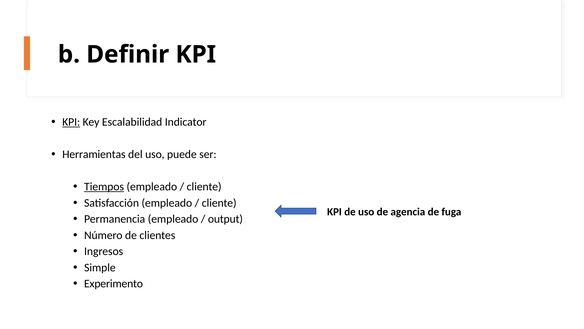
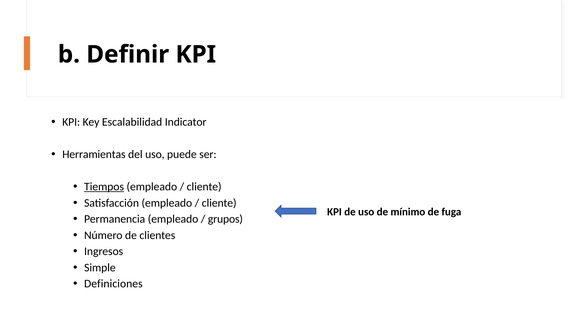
KPI underline: present -> none (71, 122)
agencia: agencia -> mínimo (408, 211)
output: output -> grupos (225, 219)
Experimento: Experimento -> Definiciones (113, 283)
